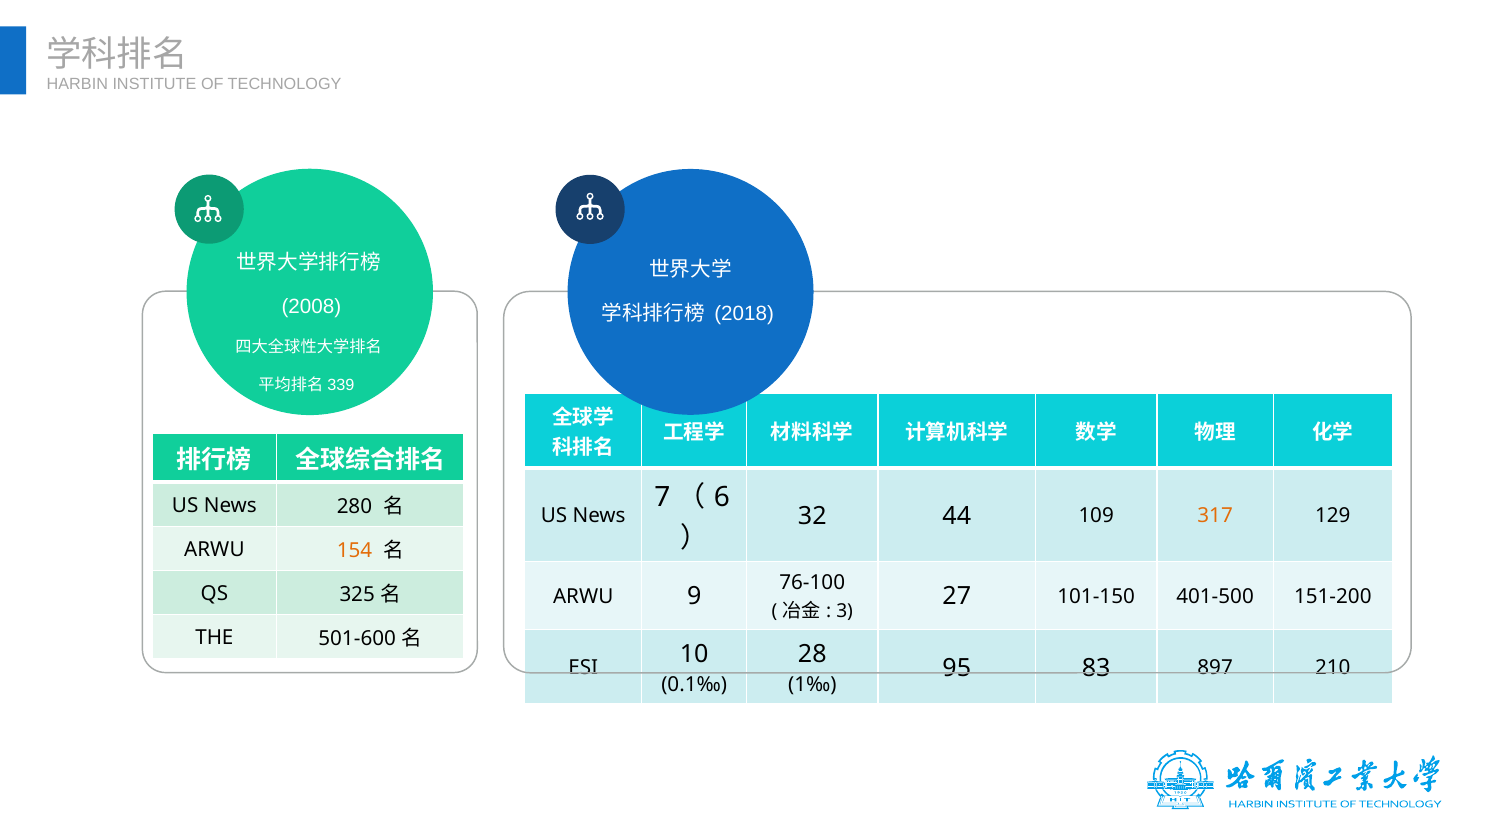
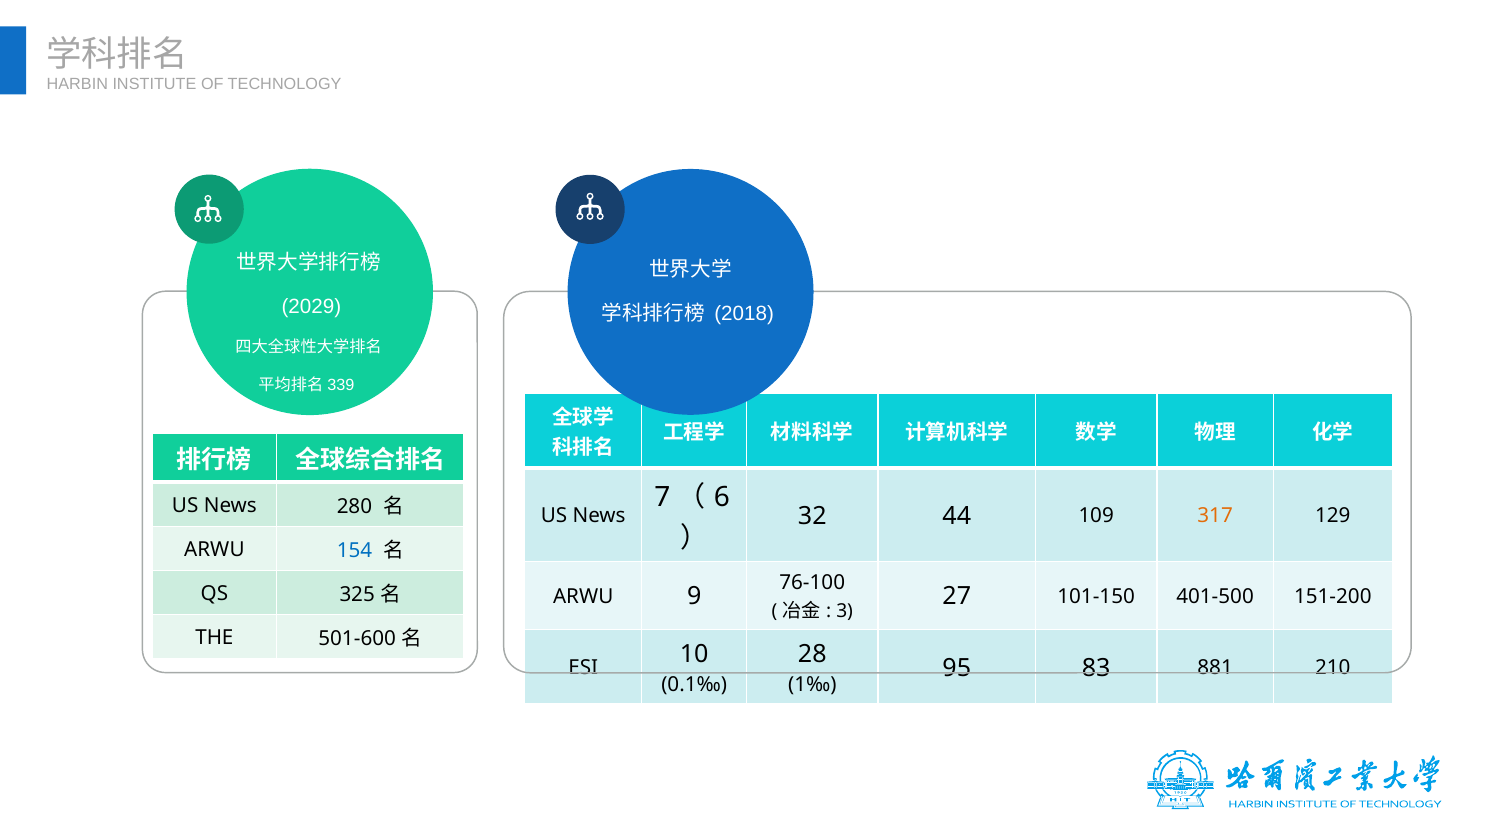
2008: 2008 -> 2029 (311, 307)
154 colour: orange -> blue (355, 551)
897: 897 -> 881 (1215, 668)
